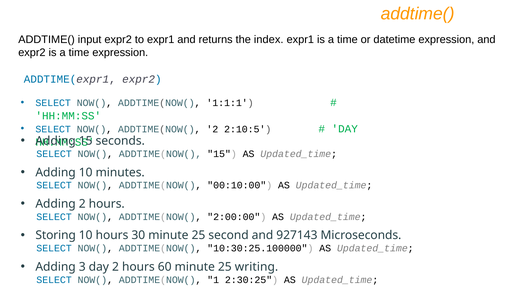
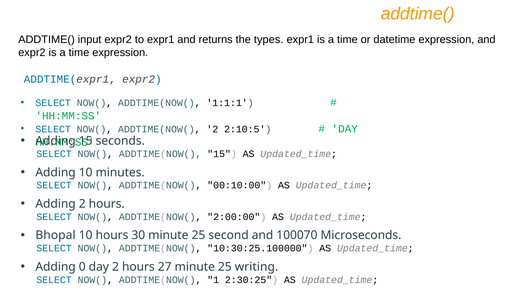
index: index -> types (269, 39)
Storing: Storing -> Bhopal (56, 235)
927143: 927143 -> 100070 (297, 235)
3: 3 -> 0 (82, 267)
60: 60 -> 27 (165, 267)
